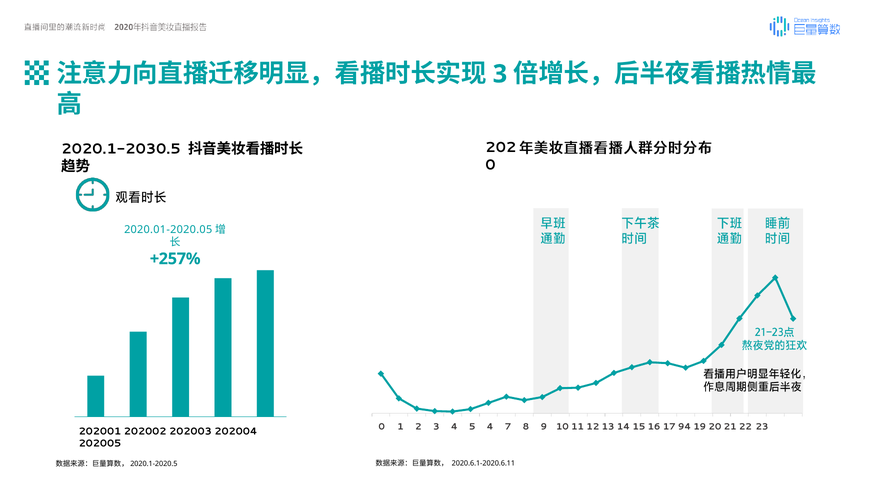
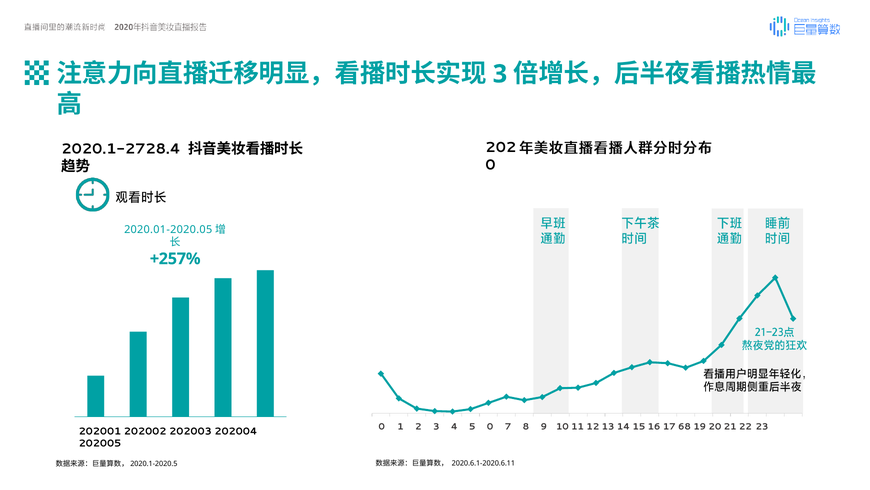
2020.1-2030.5: 2020.1-2030.5 -> 2020.1-2728.4 (121, 149)
5 4: 4 -> 0 (490, 426)
94: 94 -> 68 (685, 426)
